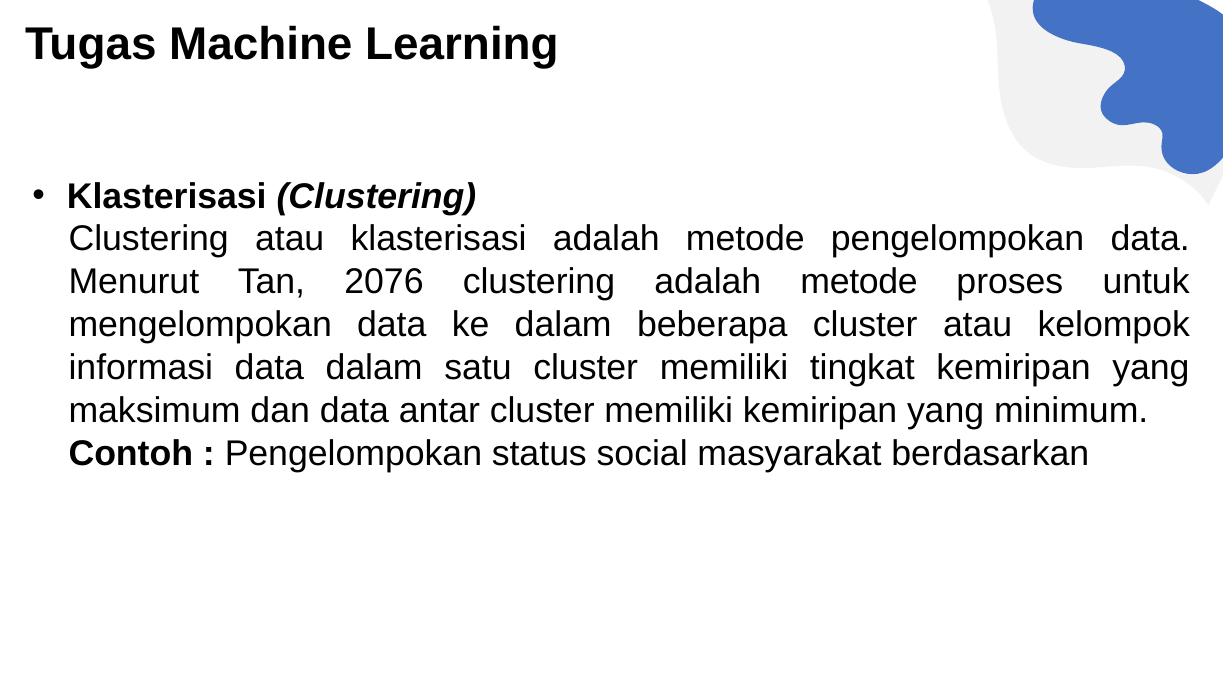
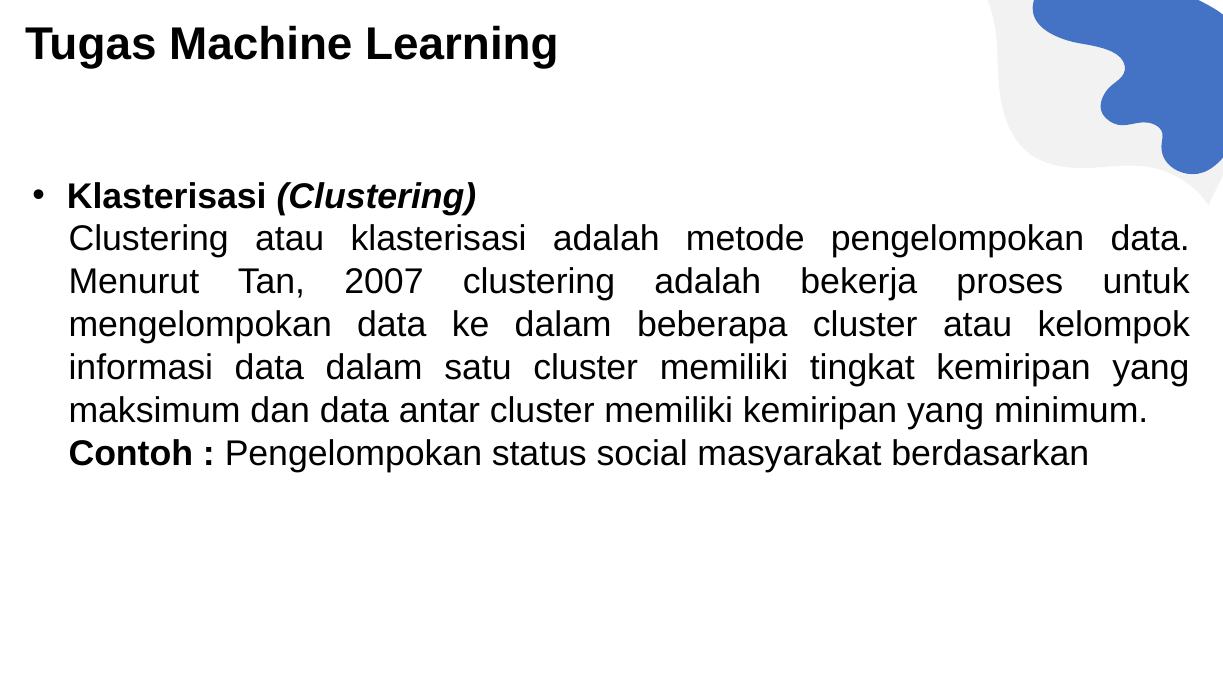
2076: 2076 -> 2007 (384, 282)
clustering adalah metode: metode -> bekerja (859, 282)
